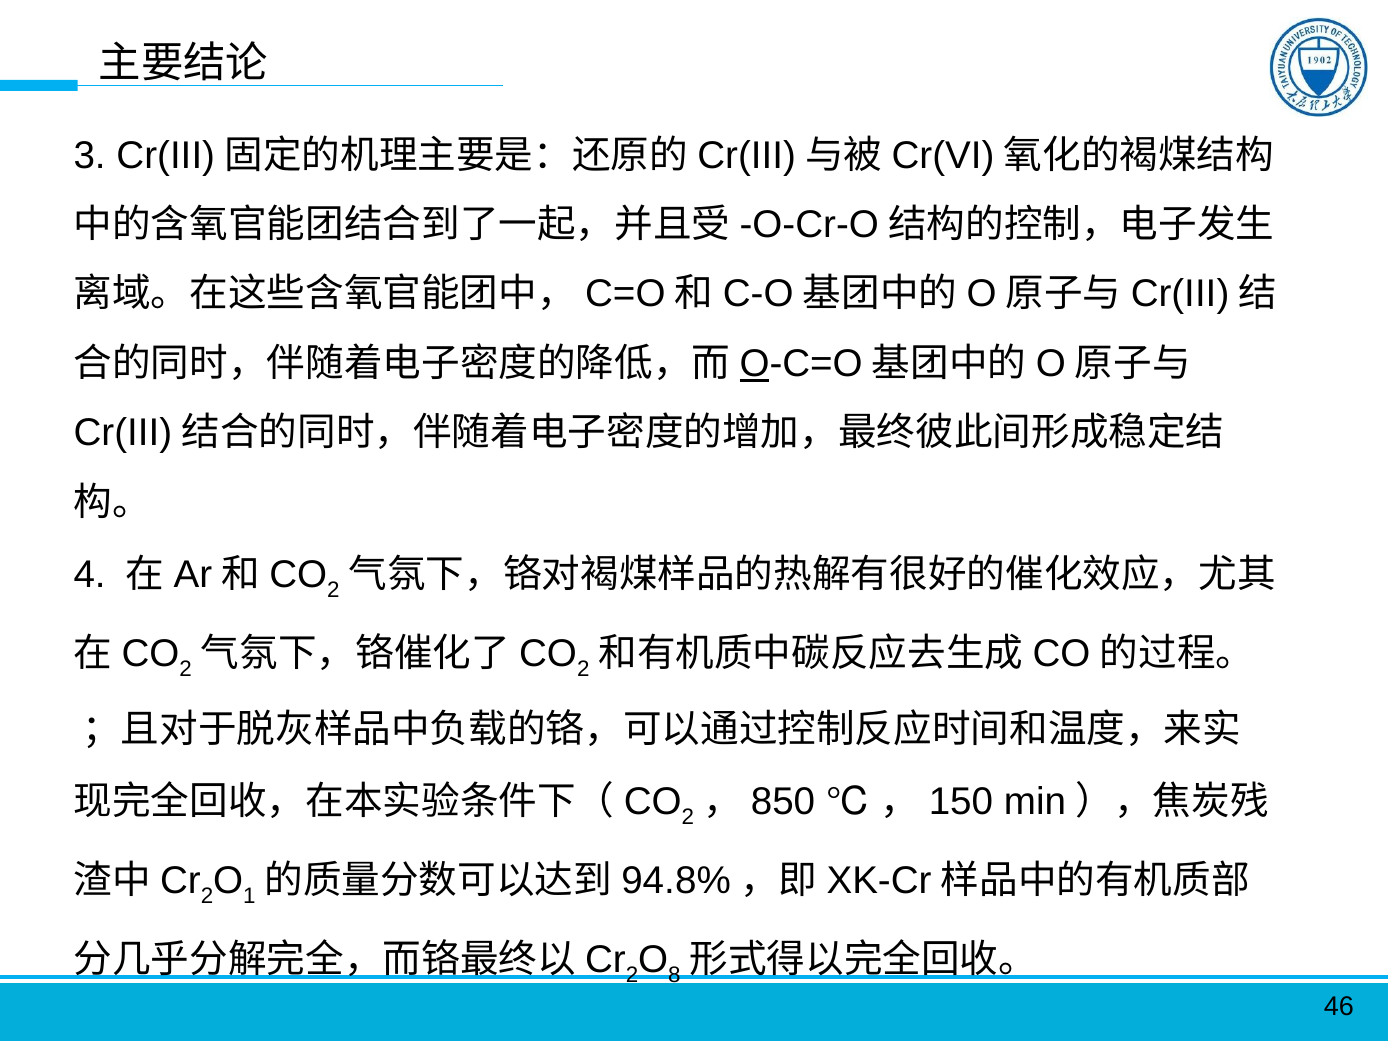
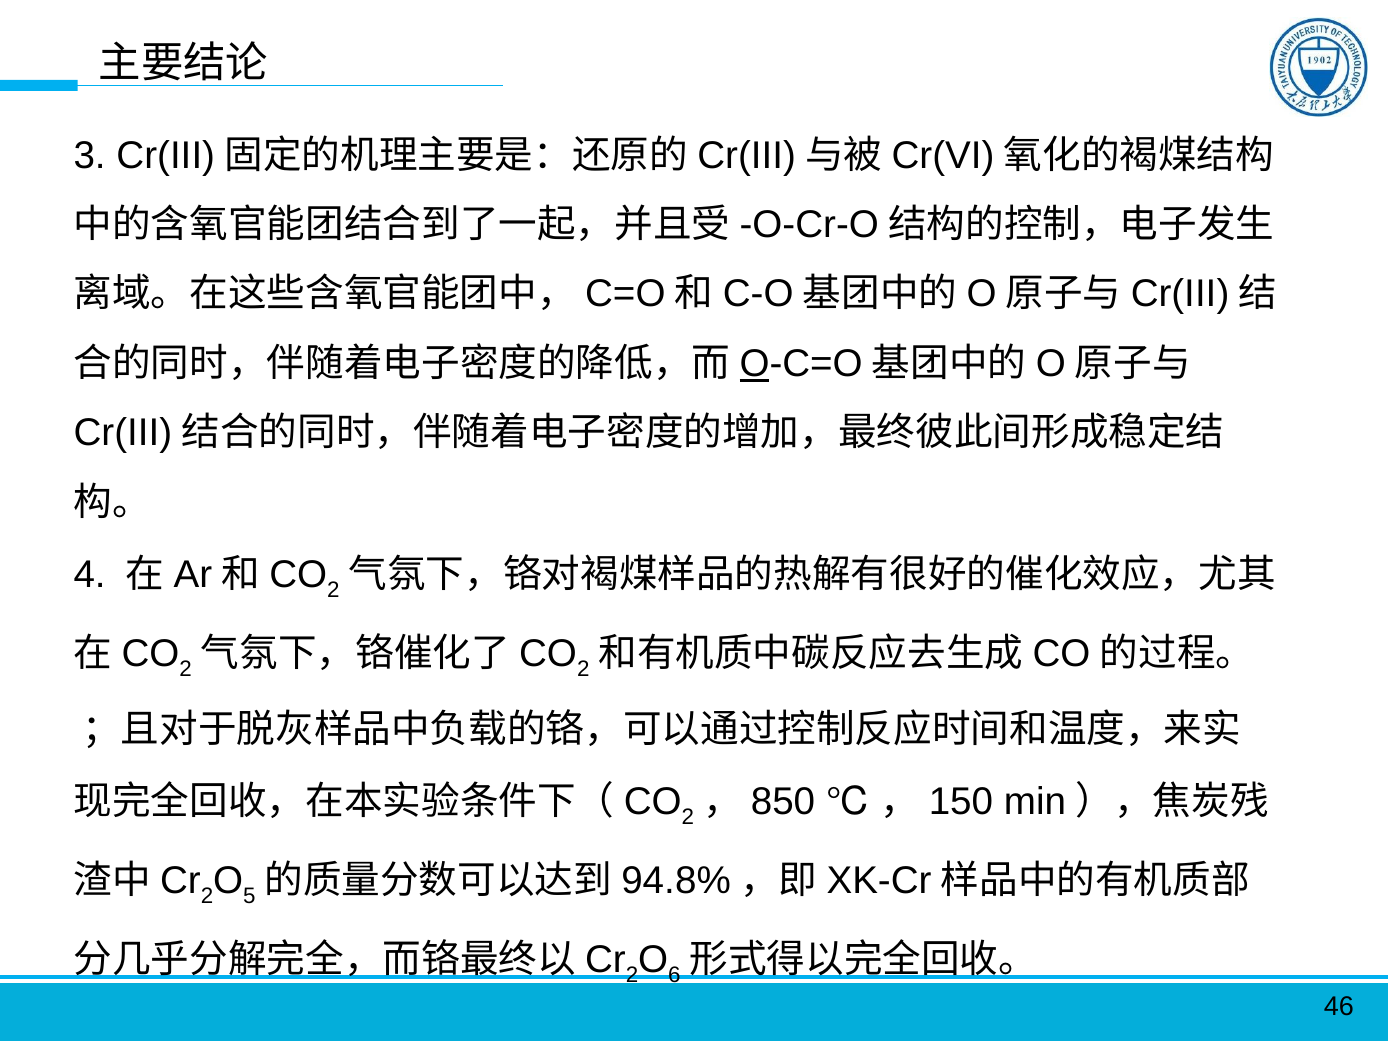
1: 1 -> 5 (249, 896)
8: 8 -> 6 (674, 975)
